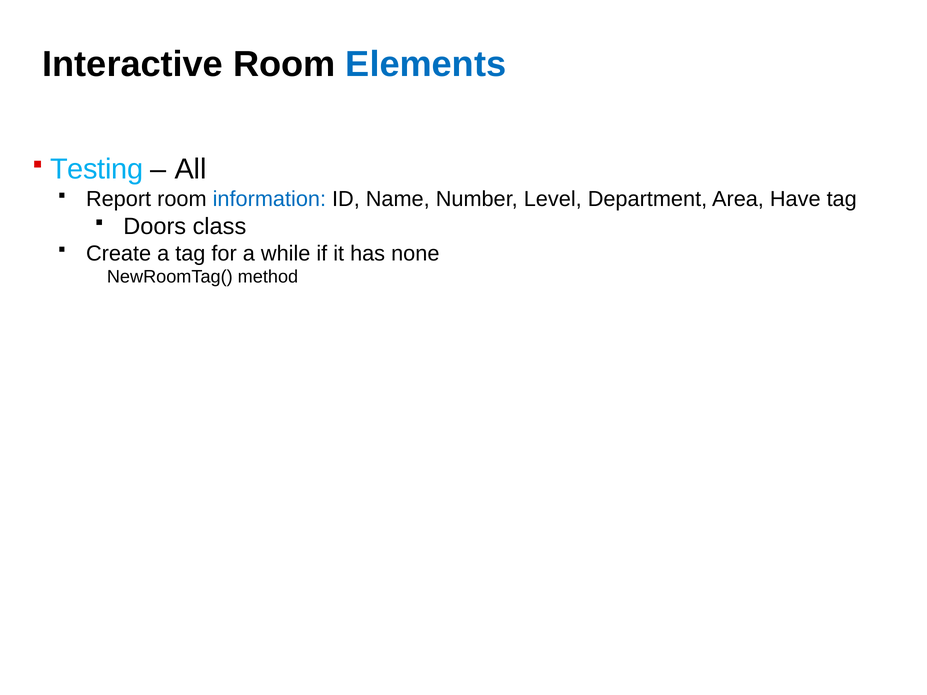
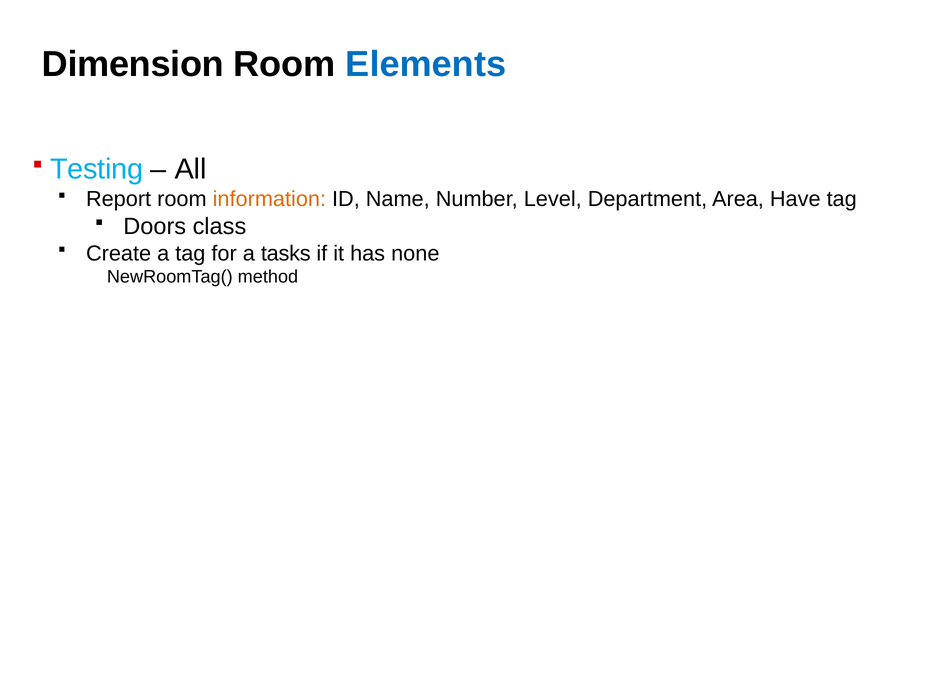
Interactive: Interactive -> Dimension (133, 64)
information colour: blue -> orange (269, 199)
while: while -> tasks (286, 253)
